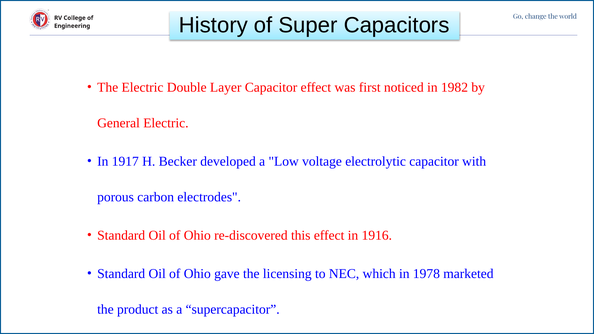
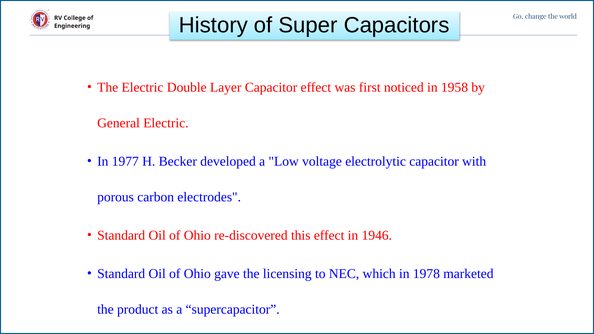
1982: 1982 -> 1958 (454, 88)
1917: 1917 -> 1977 (125, 162)
1916: 1916 -> 1946 (377, 236)
